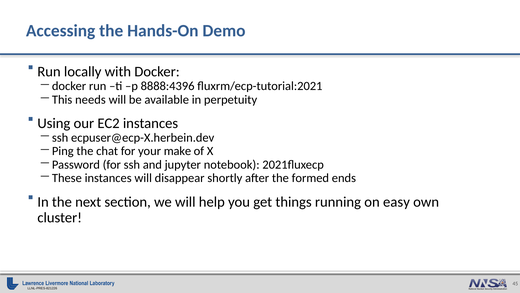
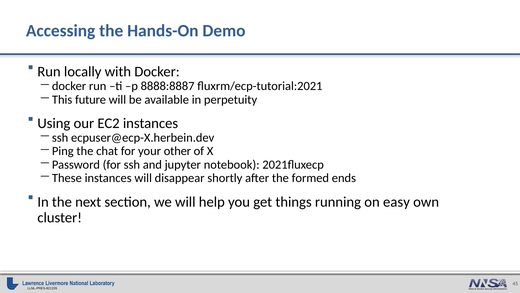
8888:4396: 8888:4396 -> 8888:8887 (168, 86)
needs: needs -> future (91, 99)
make: make -> other (177, 151)
